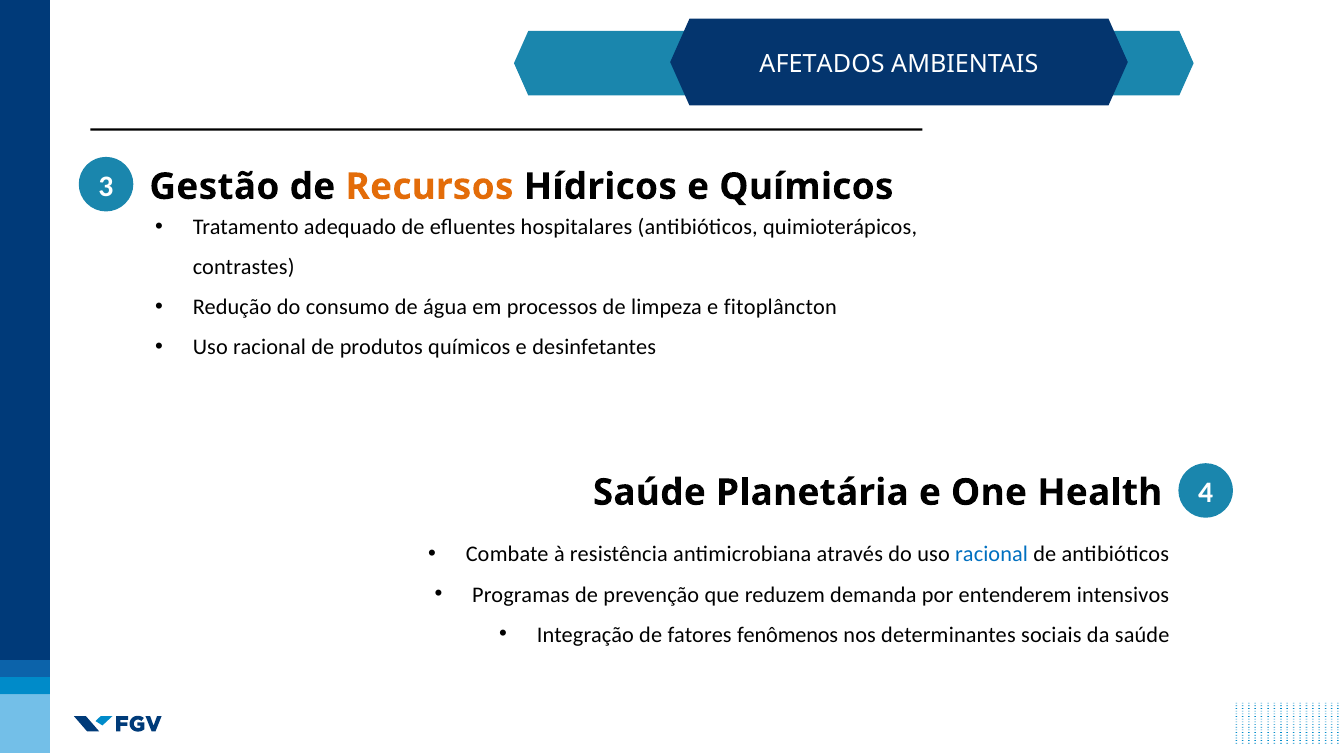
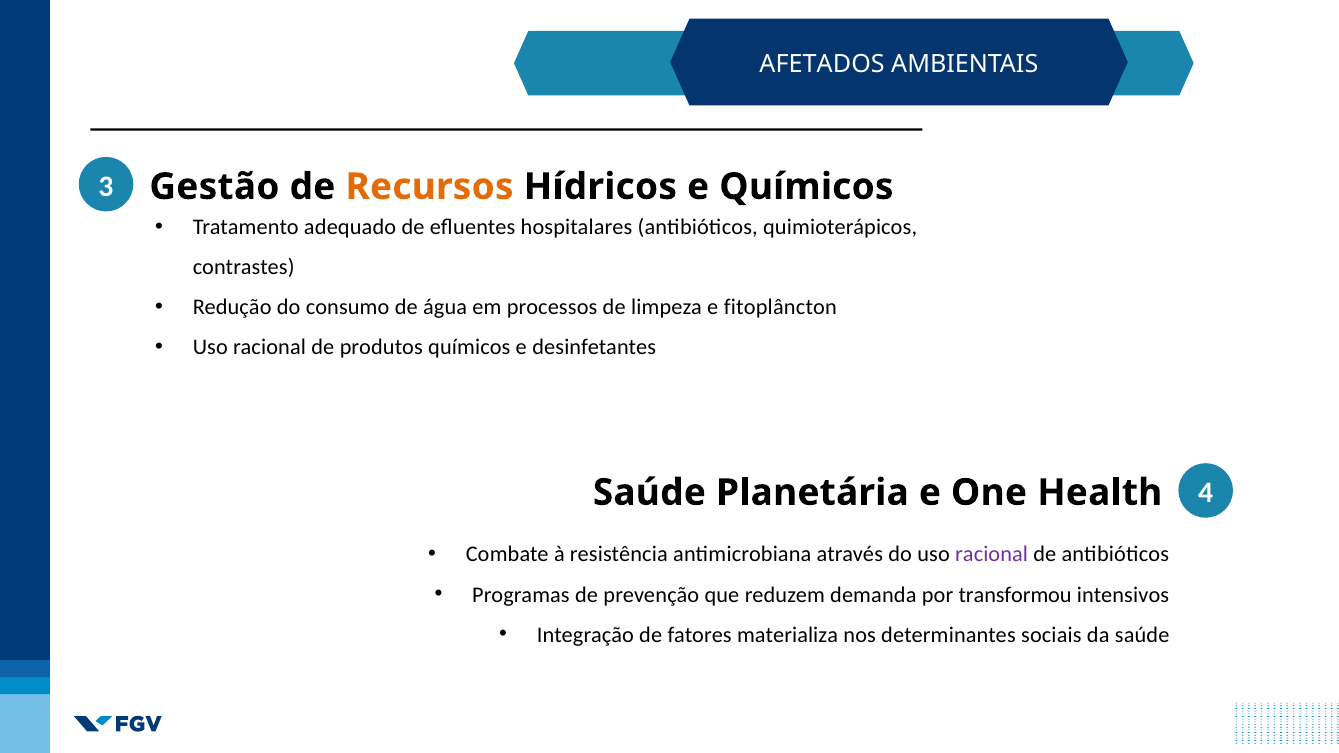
racional colour: blue -> purple (992, 555)
entenderem: entenderem -> transformou (1015, 595)
fenômenos: fenômenos -> materializa (788, 635)
